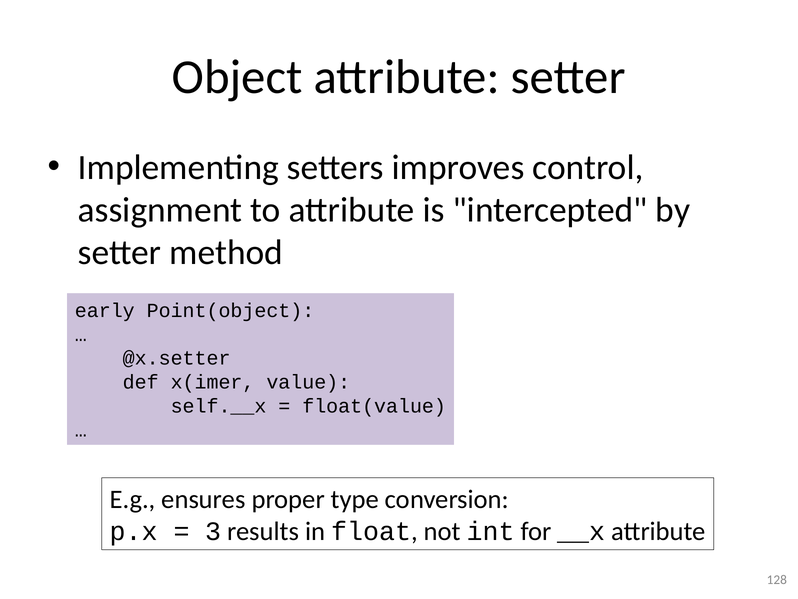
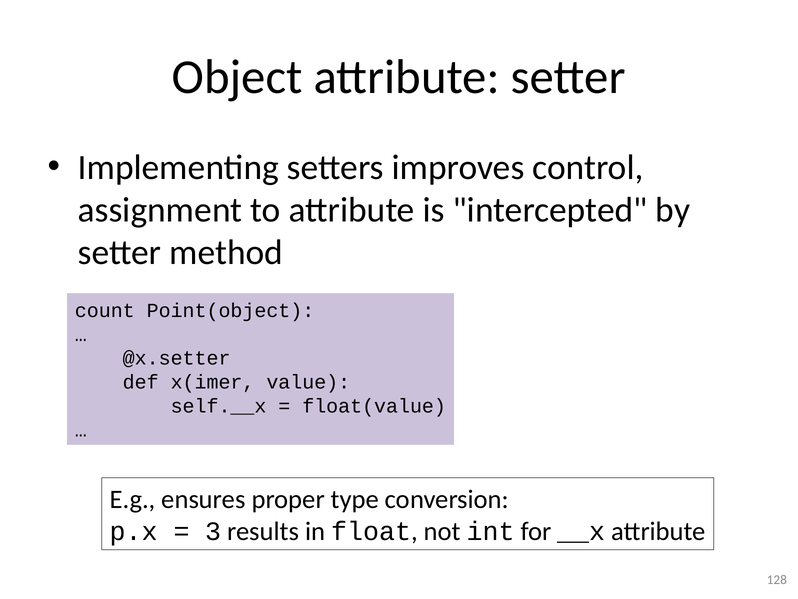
early: early -> count (105, 310)
